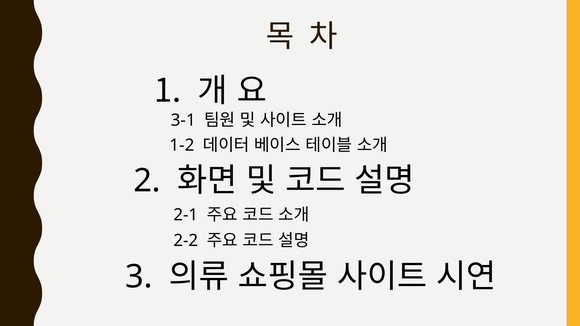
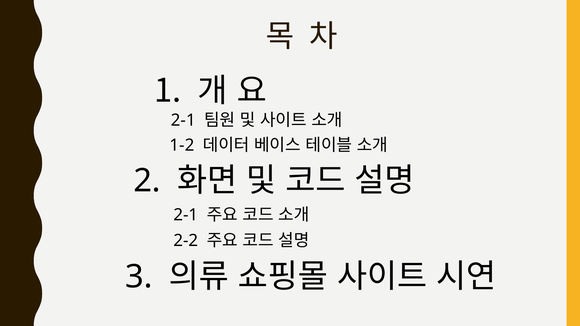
3-1: 3-1 -> 2-1 (183, 120)
